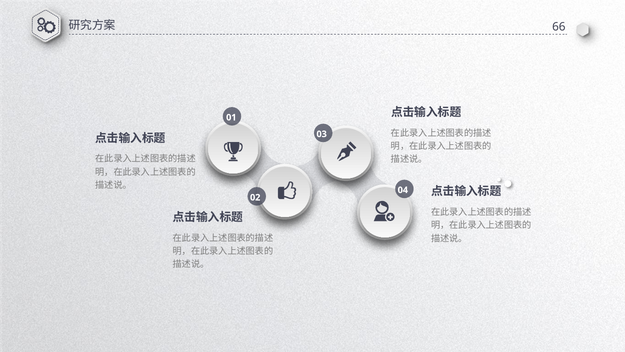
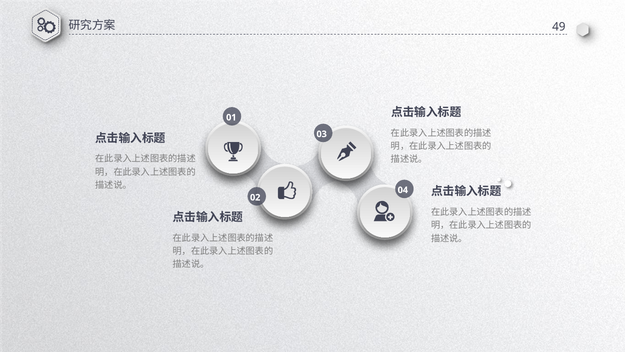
66: 66 -> 49 (559, 27)
